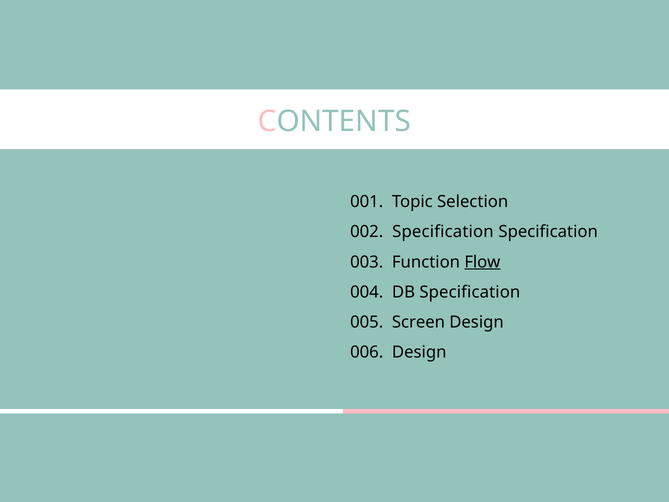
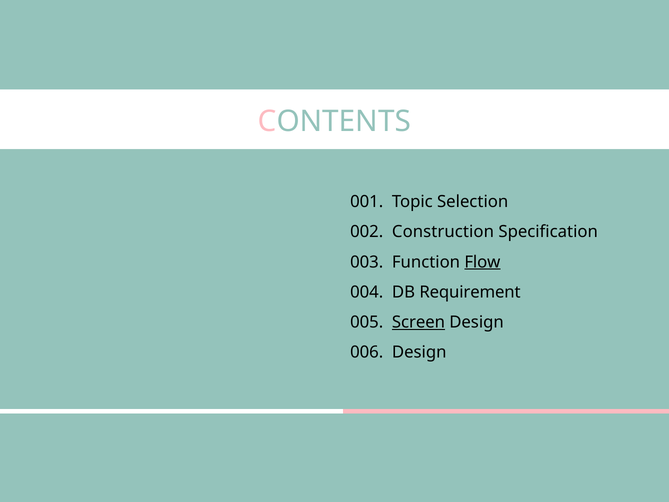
002 Specification: Specification -> Construction (443, 232)
DB Specification: Specification -> Requirement (470, 292)
Screen underline: none -> present (418, 322)
